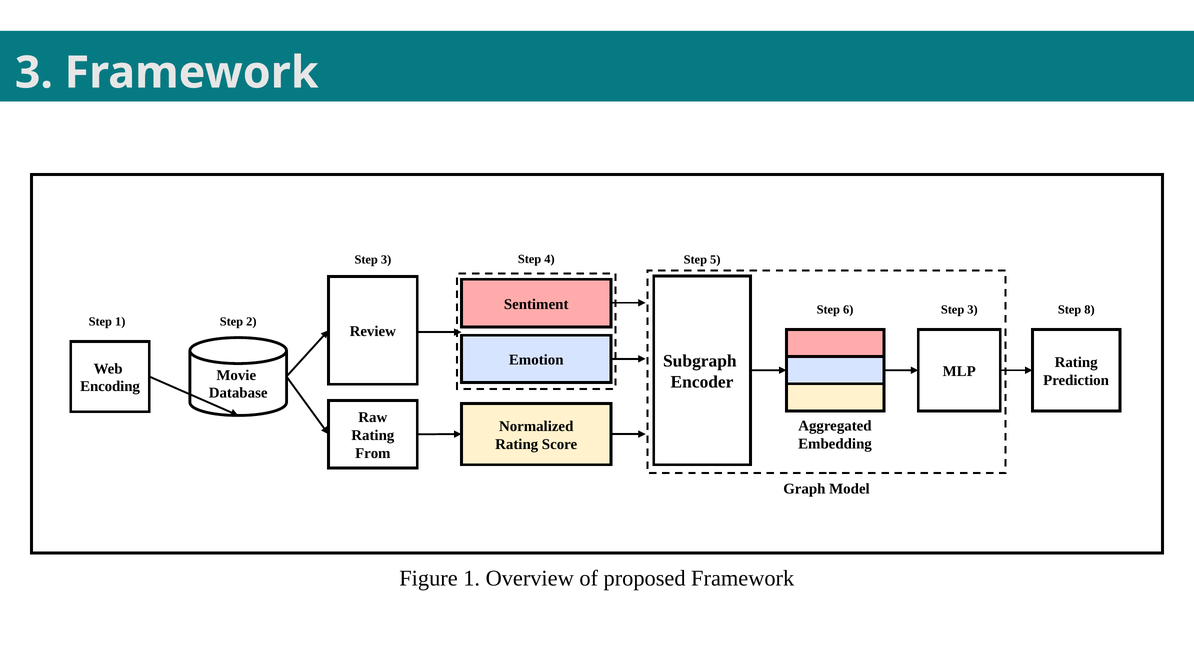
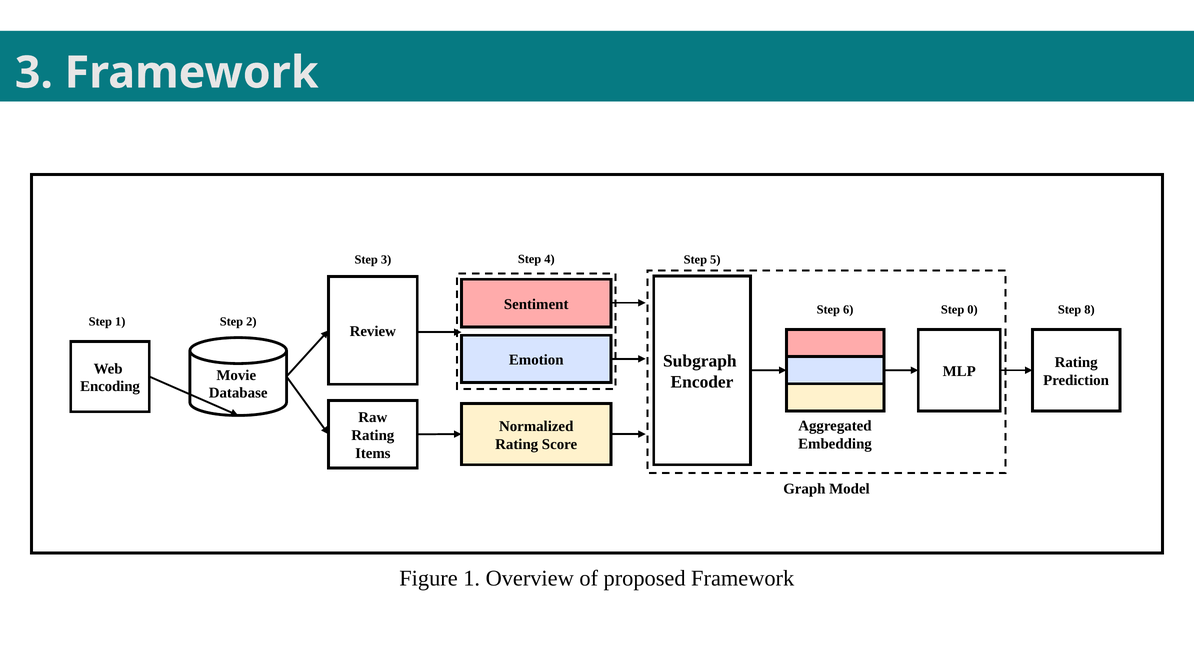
6 Step 3: 3 -> 0 (973, 309)
From: From -> Items (373, 453)
